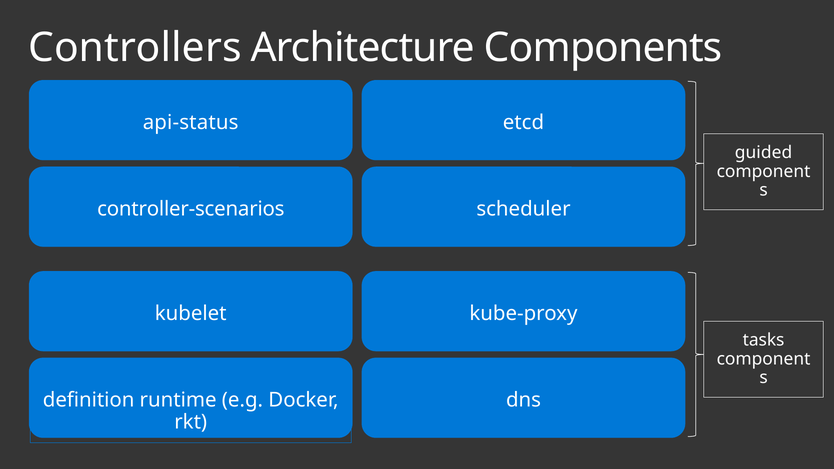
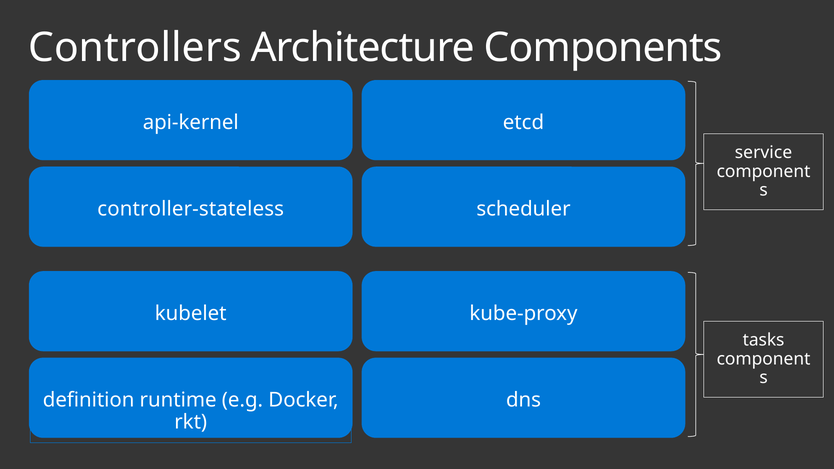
api-status: api-status -> api-kernel (191, 122)
guided: guided -> service (763, 153)
controller-scenarios: controller-scenarios -> controller-stateless (191, 209)
